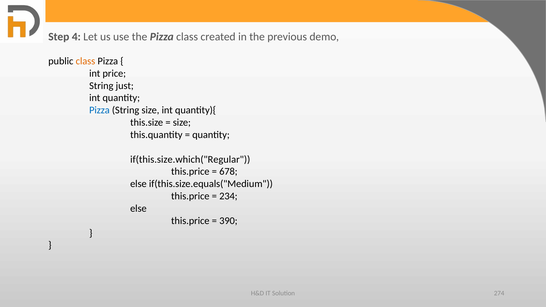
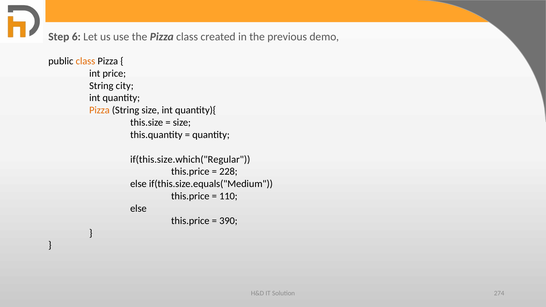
4: 4 -> 6 (76, 37)
just: just -> city (125, 86)
Pizza colour: blue -> orange (99, 110)
678: 678 -> 228 (228, 172)
234: 234 -> 110 (228, 196)
